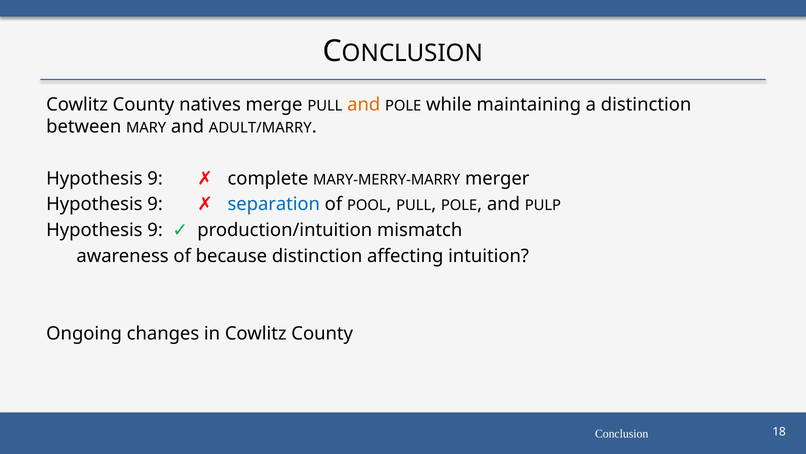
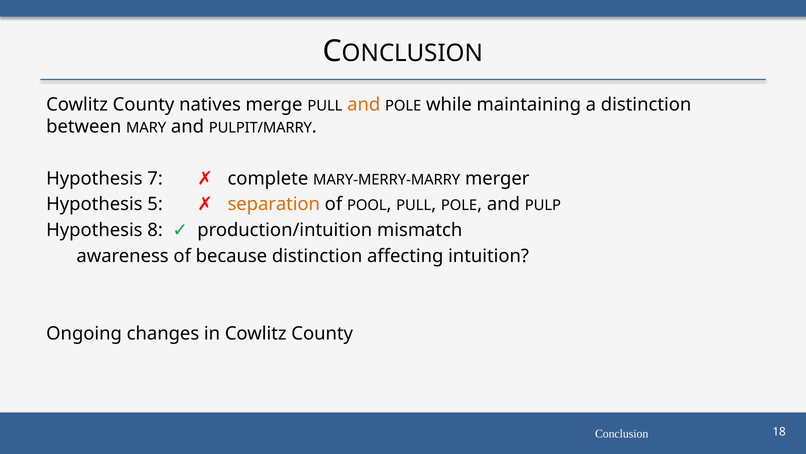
ADULT/MARRY: ADULT/MARRY -> PULPIT/MARRY (260, 128)
9: 9 -> 7 (155, 178)
9: 9 -> 5 (155, 204)
separation colour: blue -> orange (274, 204)
9: 9 -> 8 (155, 230)
